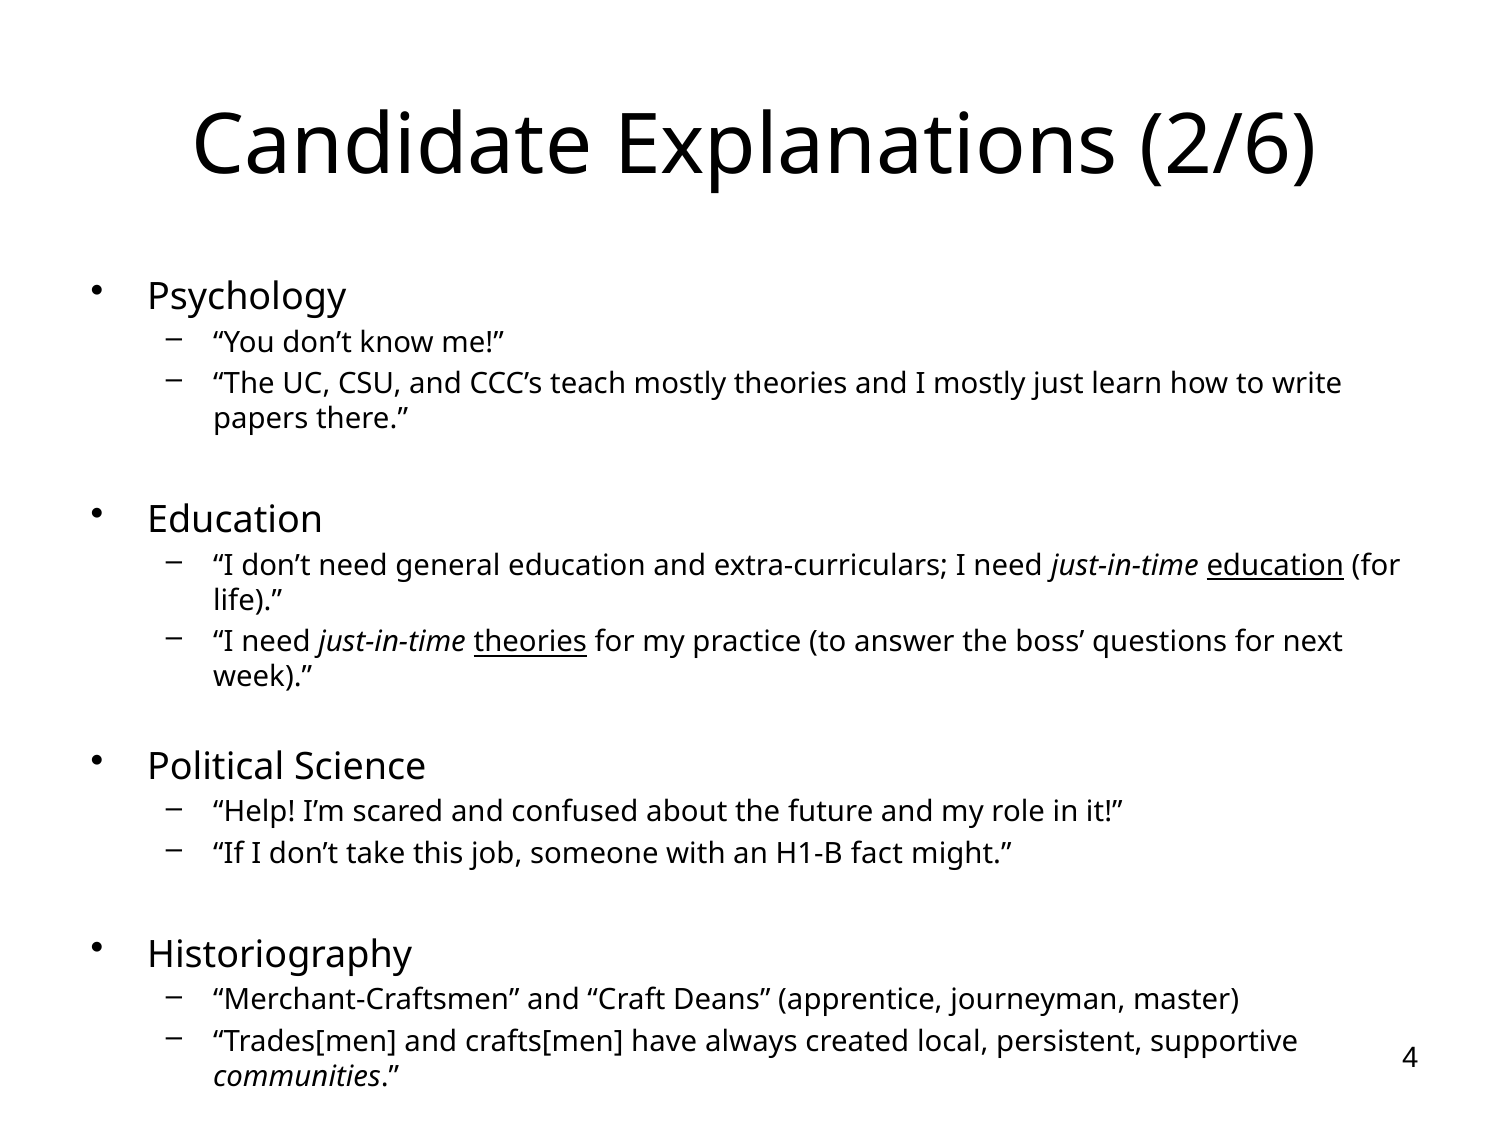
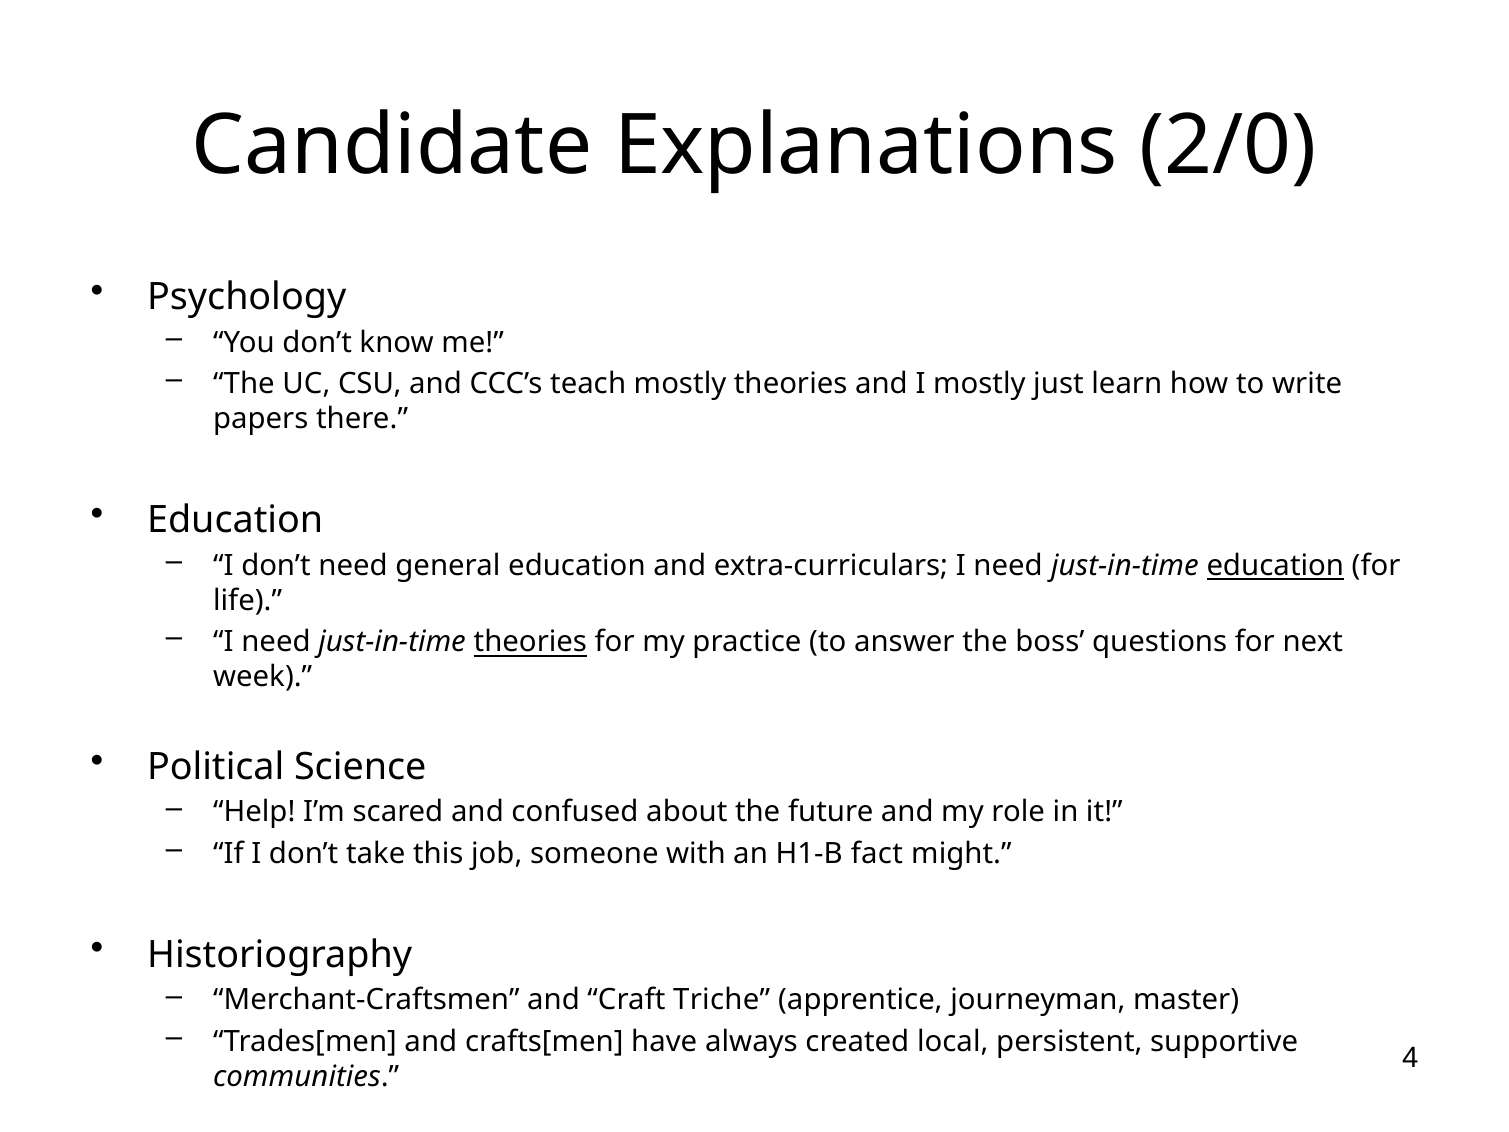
2/6: 2/6 -> 2/0 (1228, 145)
Deans: Deans -> Triche (722, 1000)
